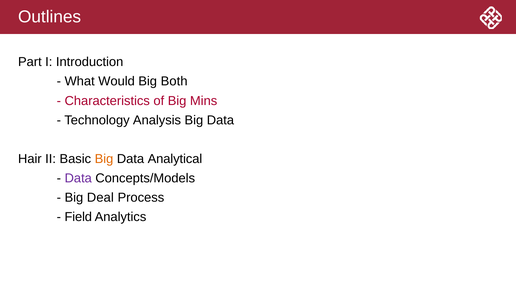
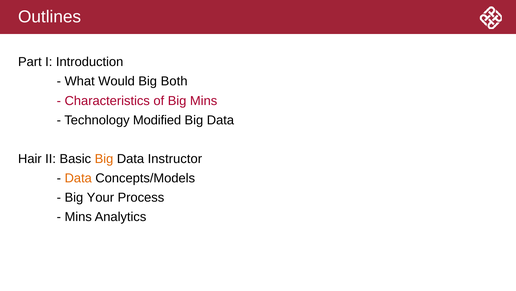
Analysis: Analysis -> Modified (157, 120)
Analytical: Analytical -> Instructor (175, 158)
Data colour: purple -> orange (78, 178)
Deal: Deal -> Your (100, 197)
Field: Field -> Mins (78, 216)
